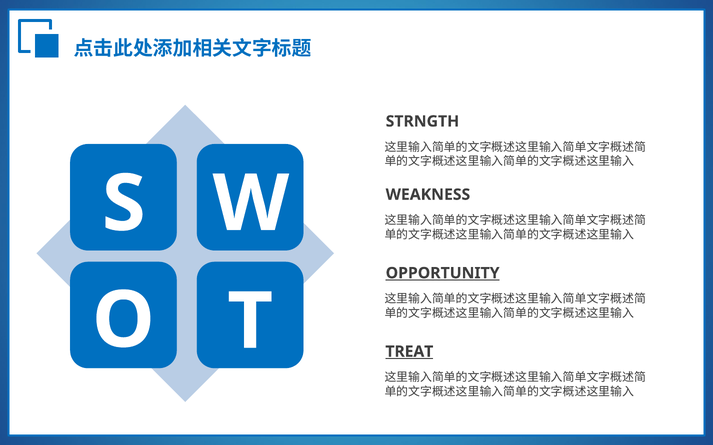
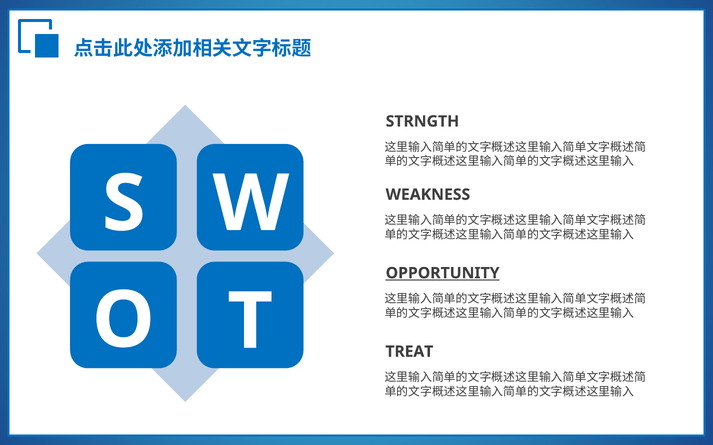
TREAT underline: present -> none (409, 352)
